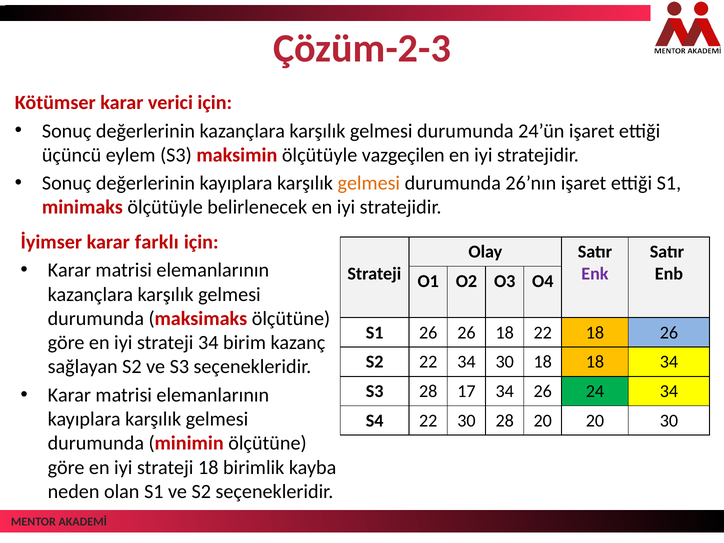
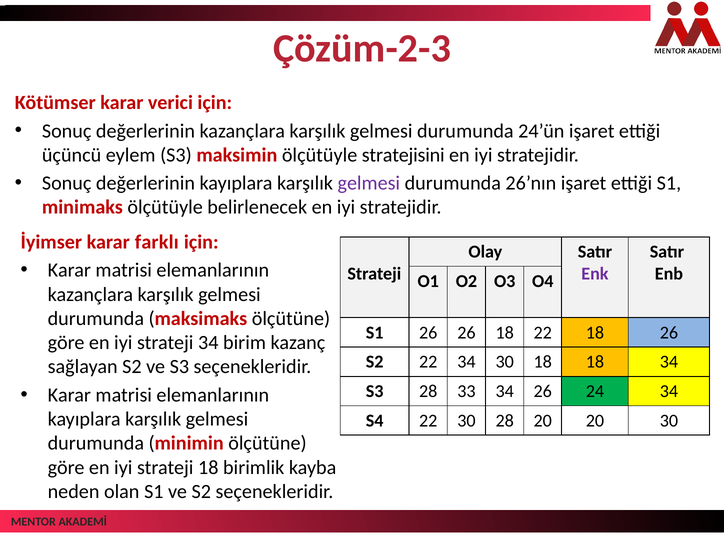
vazgeçilen: vazgeçilen -> stratejisini (403, 155)
gelmesi colour: orange -> purple (369, 183)
17: 17 -> 33 (466, 391)
